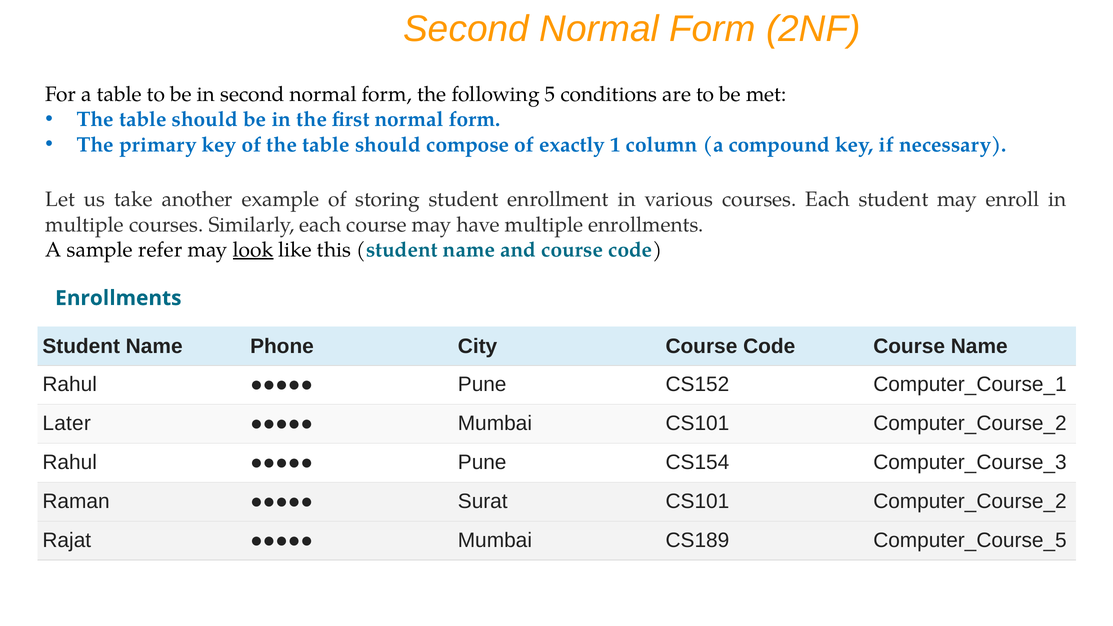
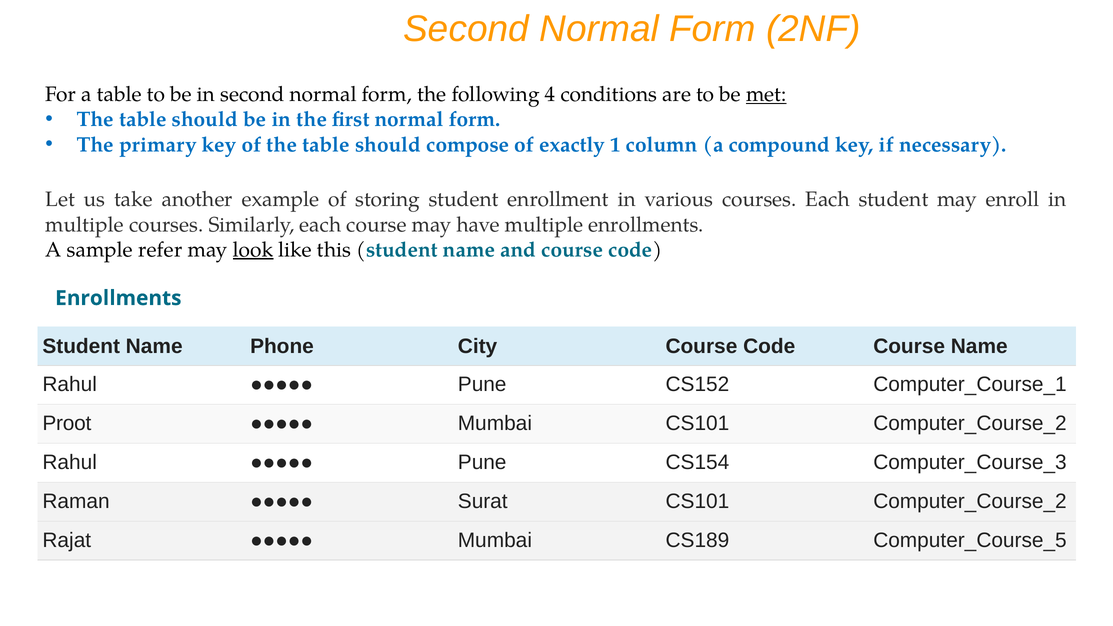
5: 5 -> 4 (550, 95)
met underline: none -> present (766, 95)
Later: Later -> Proot (67, 423)
